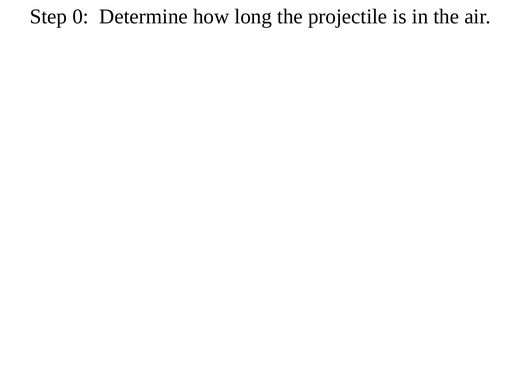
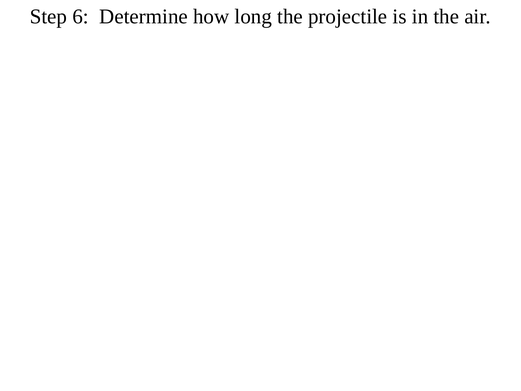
0: 0 -> 6 (81, 16)
